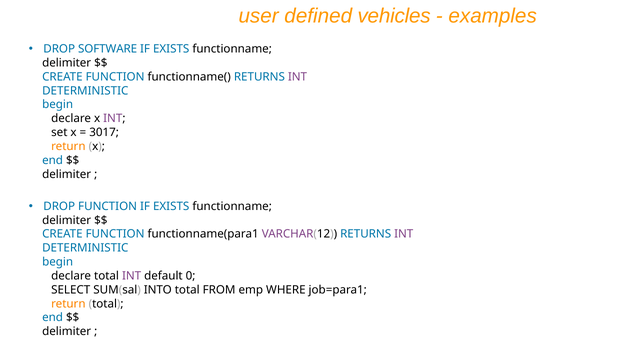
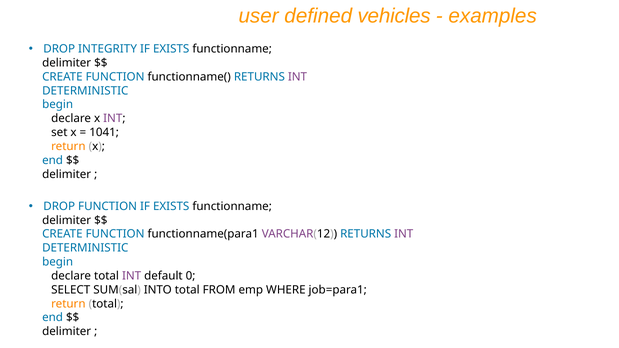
SOFTWARE: SOFTWARE -> INTEGRITY (108, 49)
3017: 3017 -> 1041 (104, 133)
